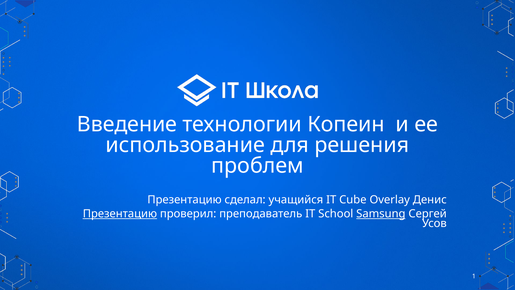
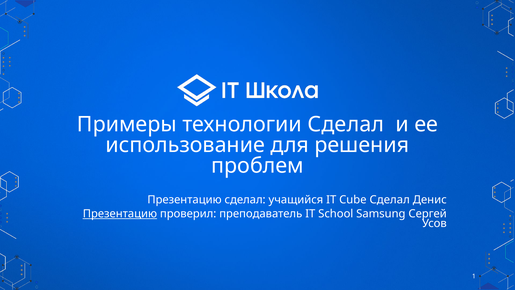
Введение: Введение -> Примеры (127, 124)
технологии Копеин: Копеин -> Сделал (346, 124)
Cube Overlay: Overlay -> Сделал (390, 200)
Samsung underline: present -> none (381, 214)
